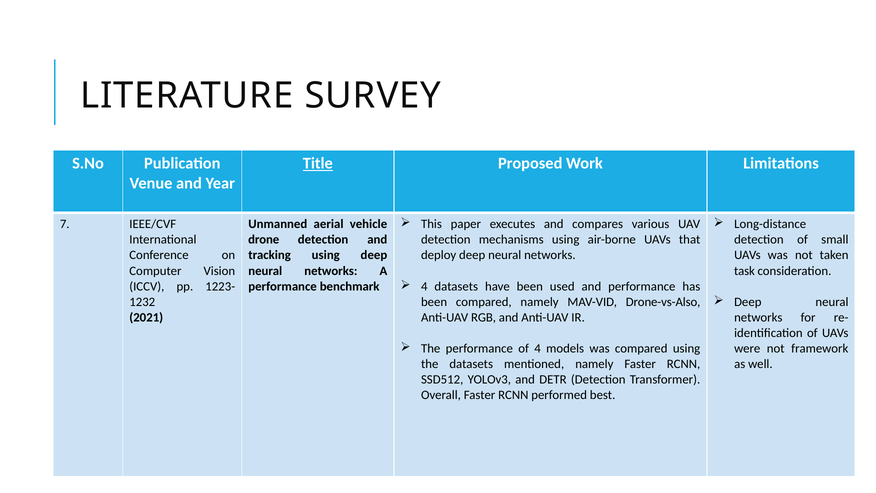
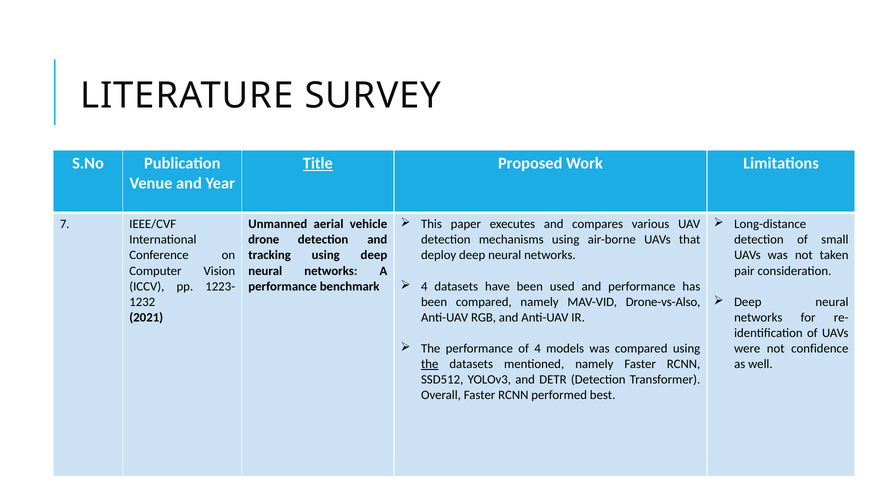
task: task -> pair (744, 271)
framework: framework -> confidence (820, 348)
the underline: none -> present (430, 364)
